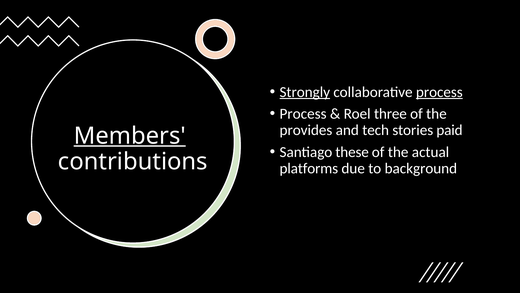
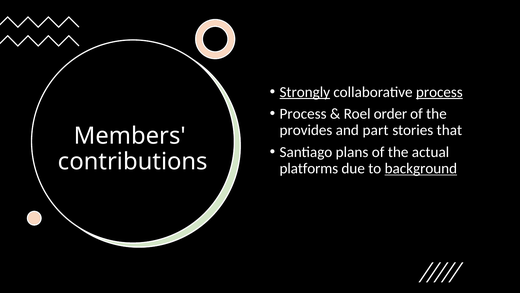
three: three -> order (390, 114)
tech: tech -> part (376, 130)
paid: paid -> that (449, 130)
Members underline: present -> none (130, 136)
these: these -> plans (352, 152)
background underline: none -> present (421, 168)
